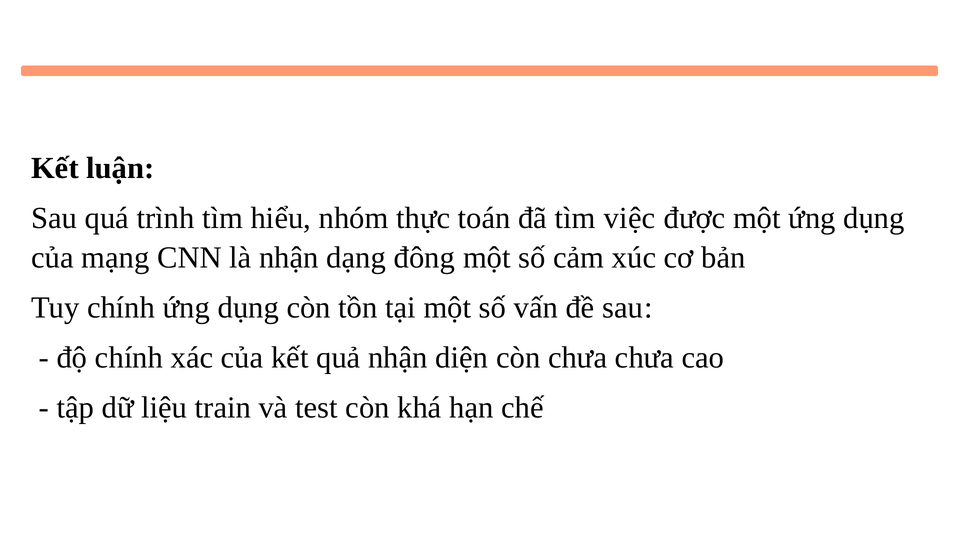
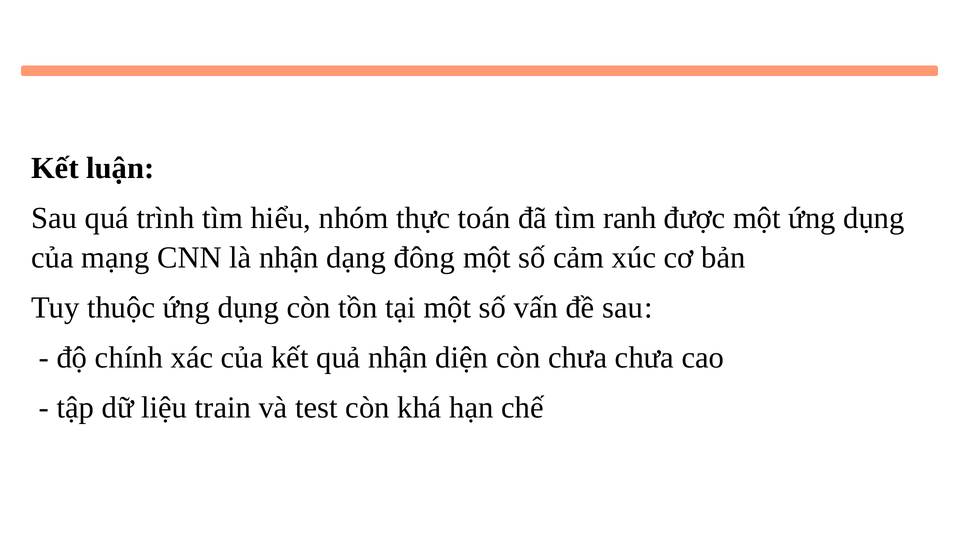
việc: việc -> ranh (630, 218)
Tuy chính: chính -> thuộc (121, 307)
